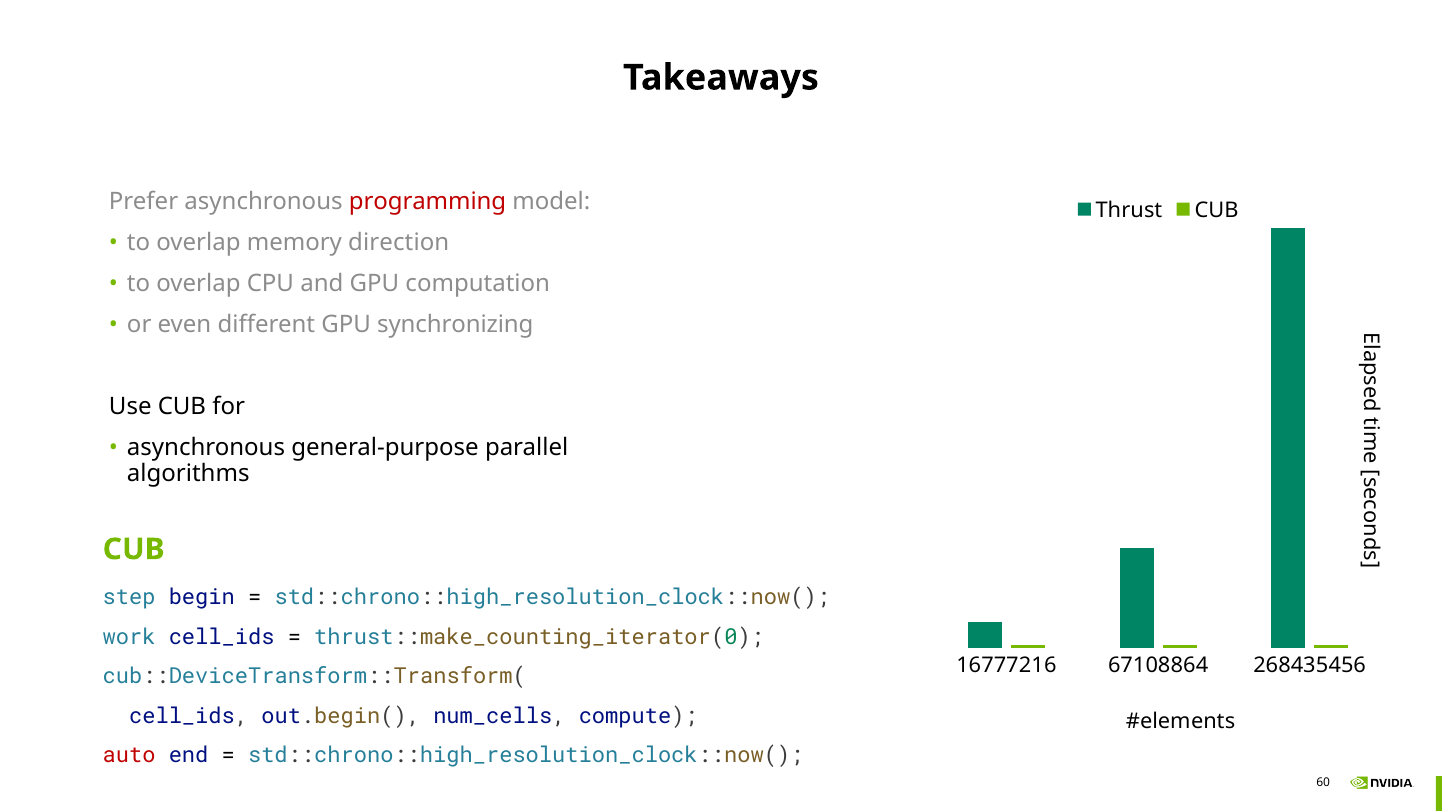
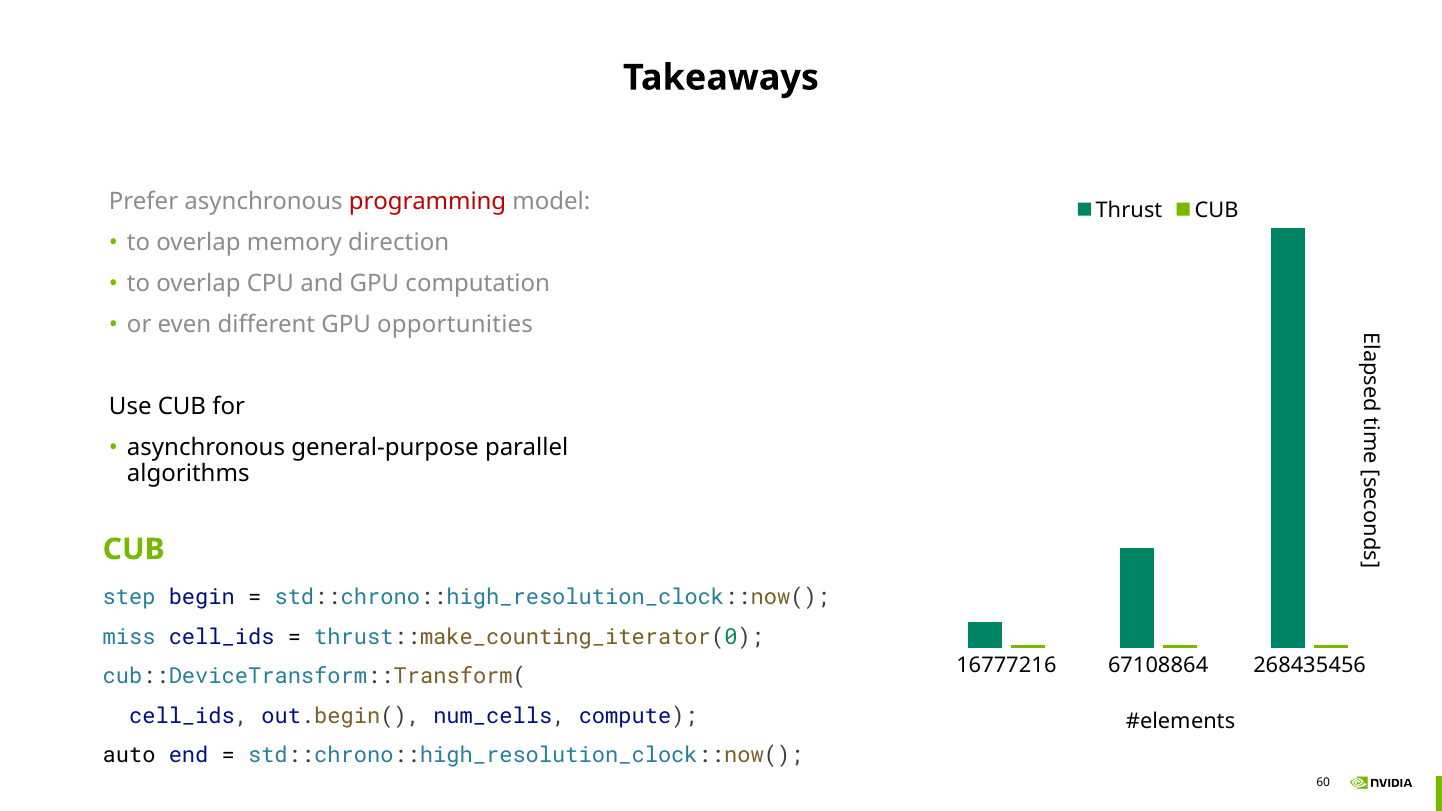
synchronizing: synchronizing -> opportunities (455, 325)
work: work -> miss (129, 637)
auto colour: red -> black (129, 756)
